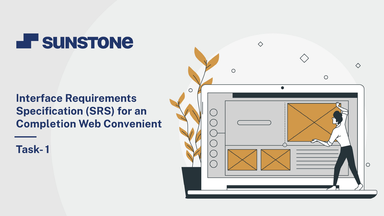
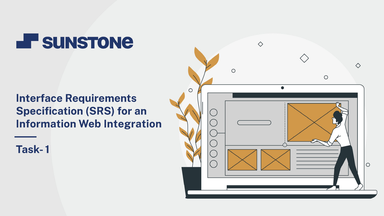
Completion: Completion -> Information (46, 124)
Convenient: Convenient -> Integration (133, 124)
